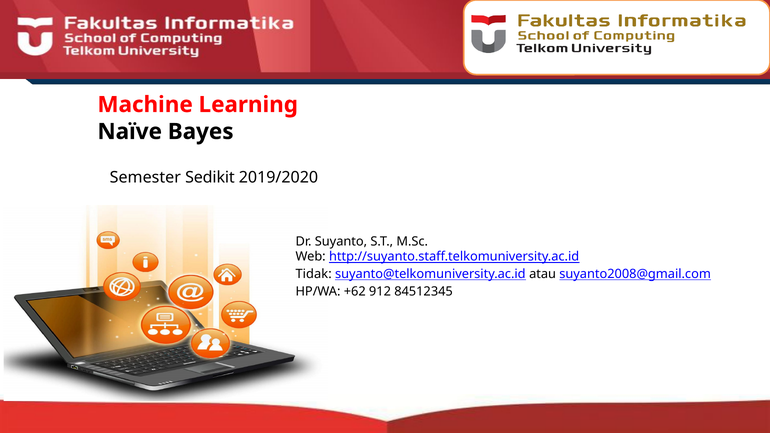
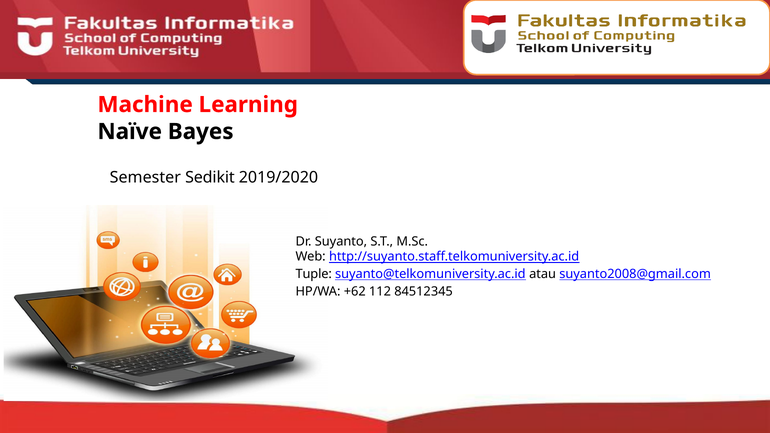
Tidak: Tidak -> Tuple (314, 274)
912: 912 -> 112 (380, 292)
